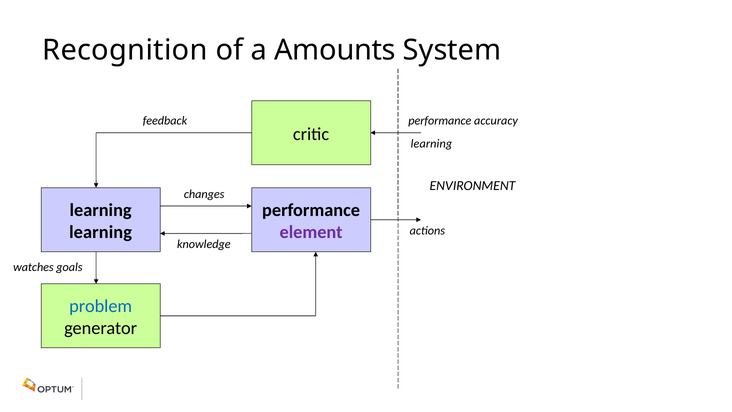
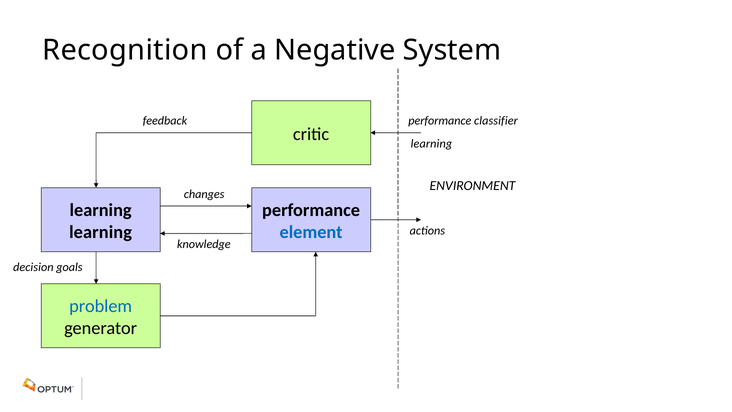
Amounts: Amounts -> Negative (335, 50)
accuracy: accuracy -> classifier (496, 121)
element colour: purple -> blue (311, 232)
watches: watches -> decision (33, 267)
